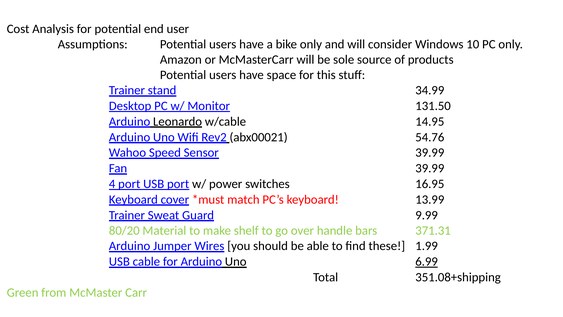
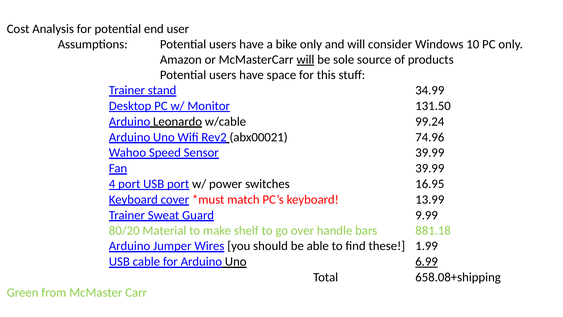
will underline: none -> present (305, 60)
14.95: 14.95 -> 99.24 (430, 121)
54.76: 54.76 -> 74.96 (430, 137)
371.31: 371.31 -> 881.18 (433, 231)
351.08+shipping: 351.08+shipping -> 658.08+shipping (458, 277)
